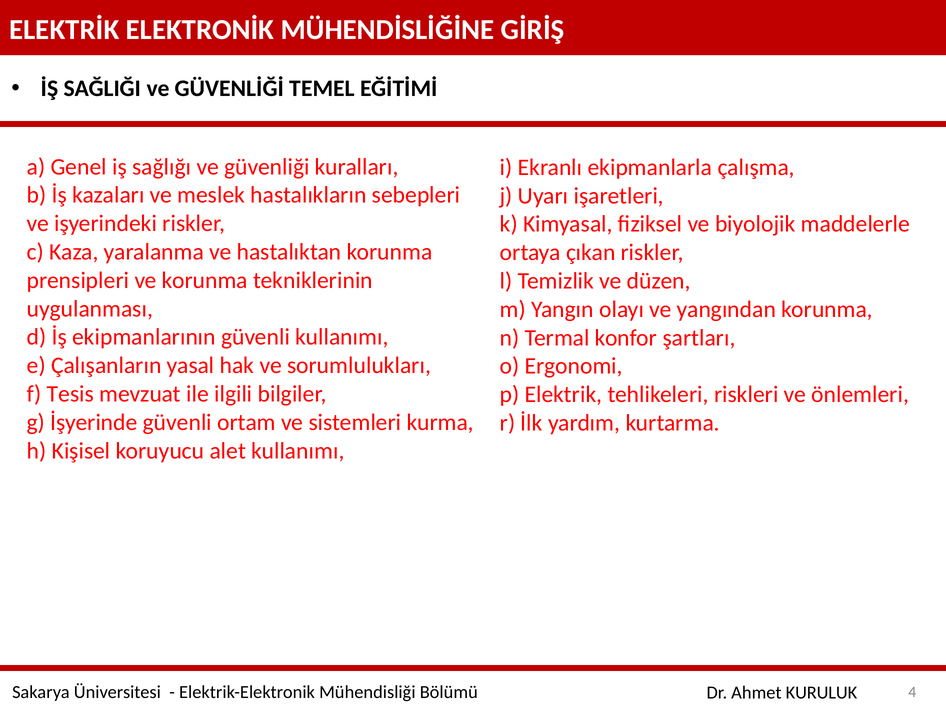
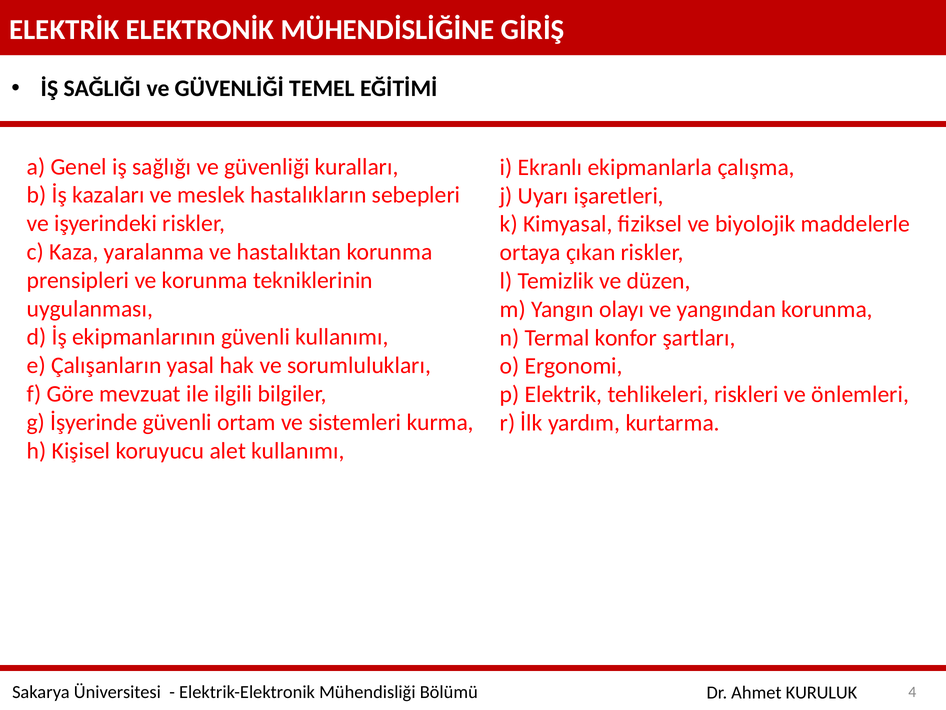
Tesis: Tesis -> Göre (70, 394)
